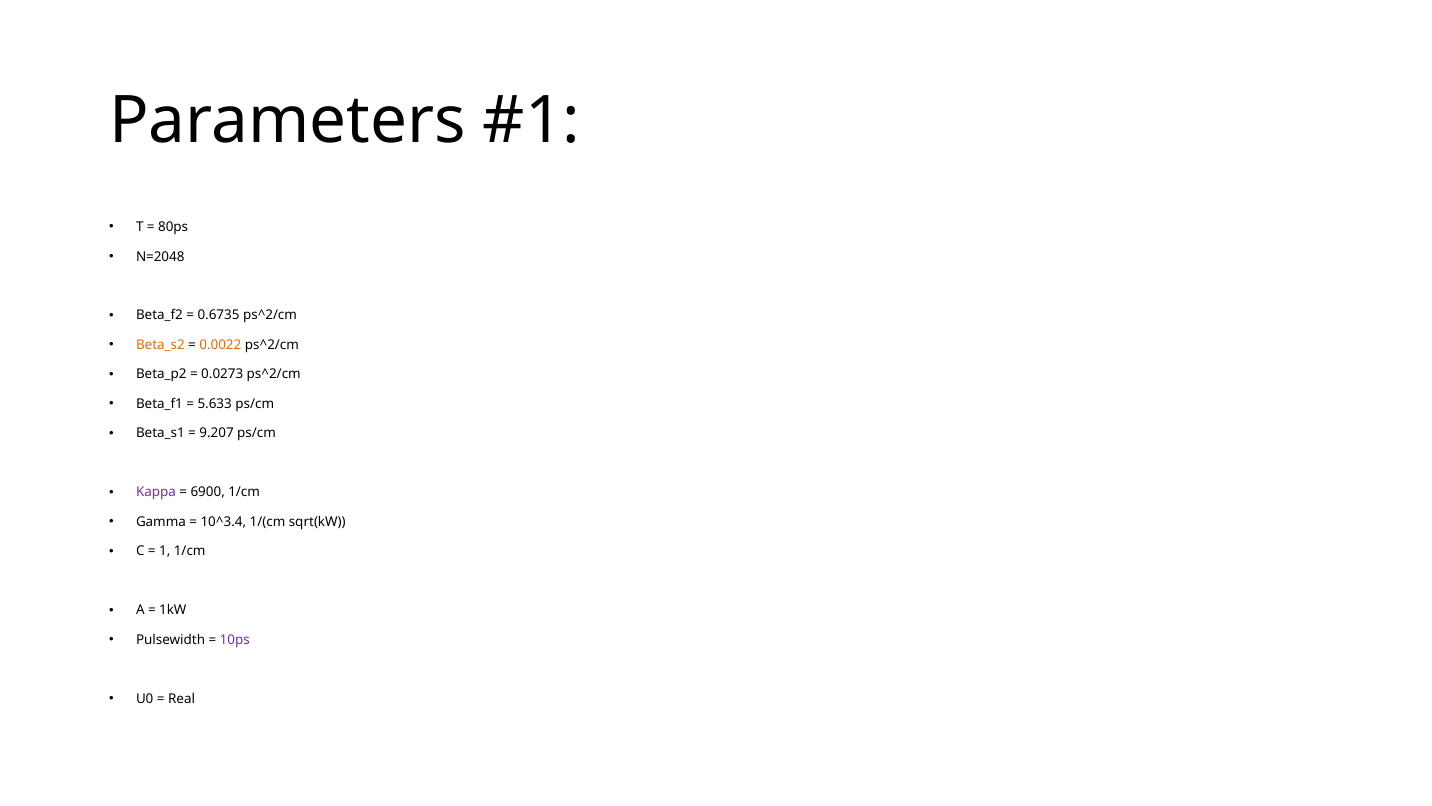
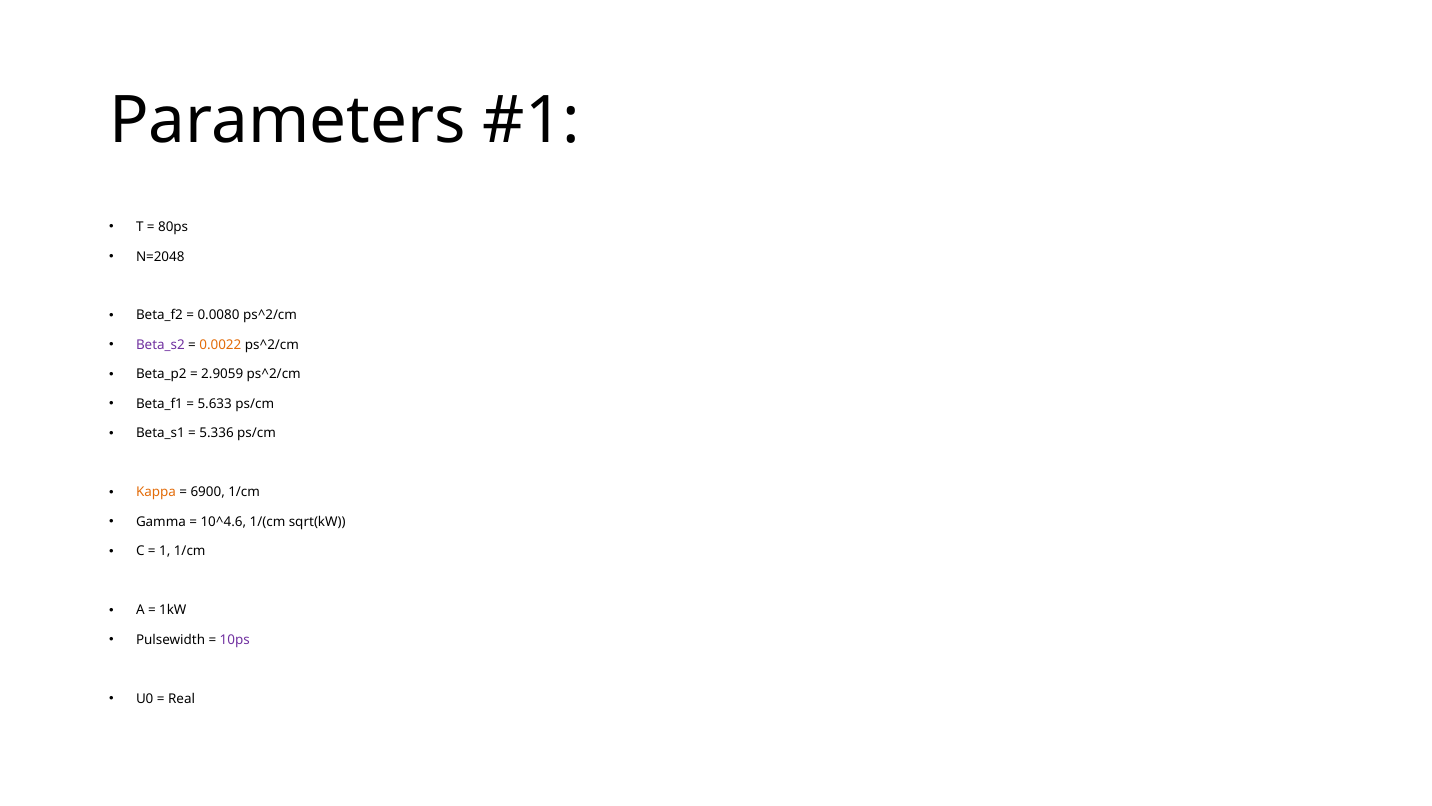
0.6735: 0.6735 -> 0.0080 (219, 315)
Beta_s2 colour: orange -> purple (160, 345)
0.0273: 0.0273 -> 2.9059 (222, 374)
9.207: 9.207 -> 5.336 (217, 433)
Kappa colour: purple -> orange (156, 492)
10^3.4: 10^3.4 -> 10^4.6 (223, 522)
